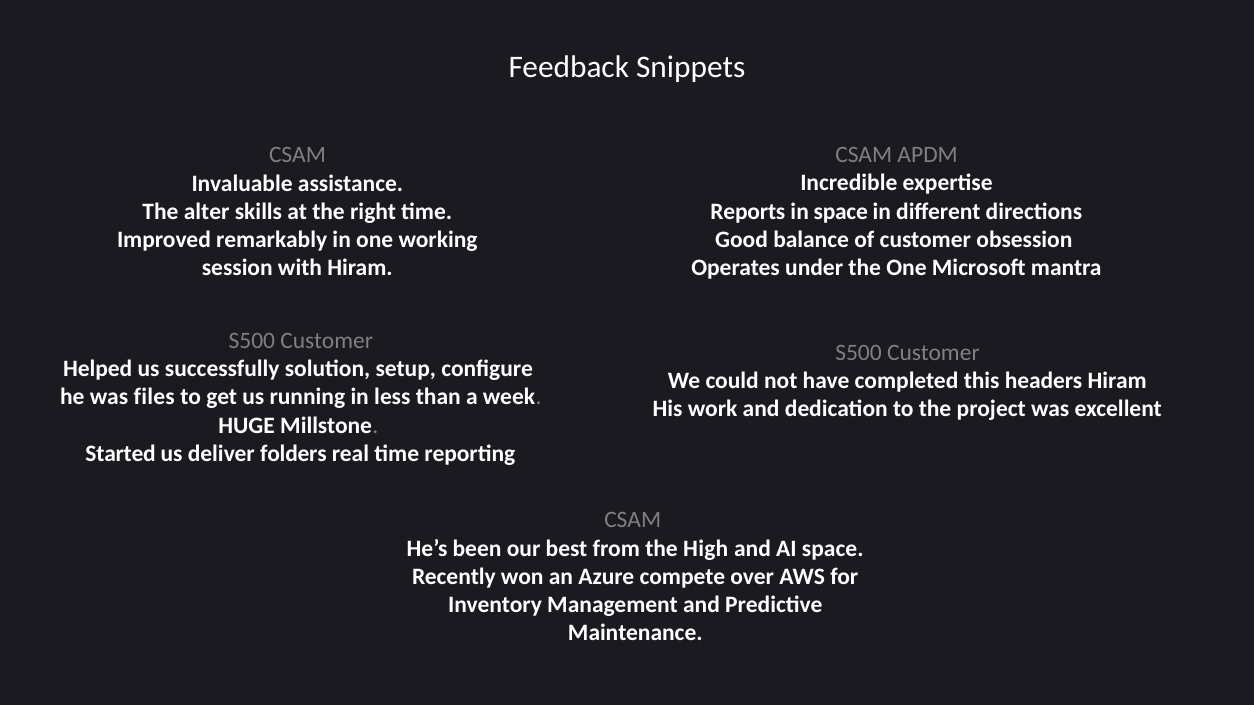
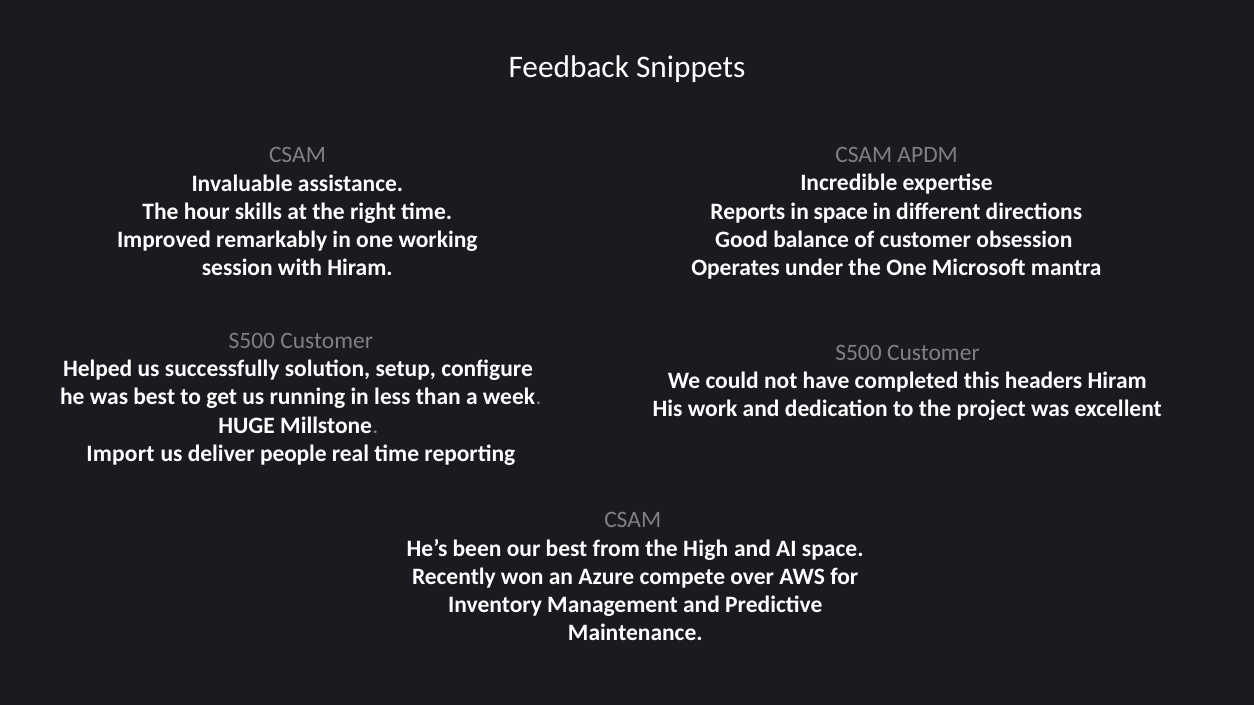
alter: alter -> hour (207, 212)
was files: files -> best (154, 397)
Started: Started -> Import (120, 454)
folders: folders -> people (293, 454)
